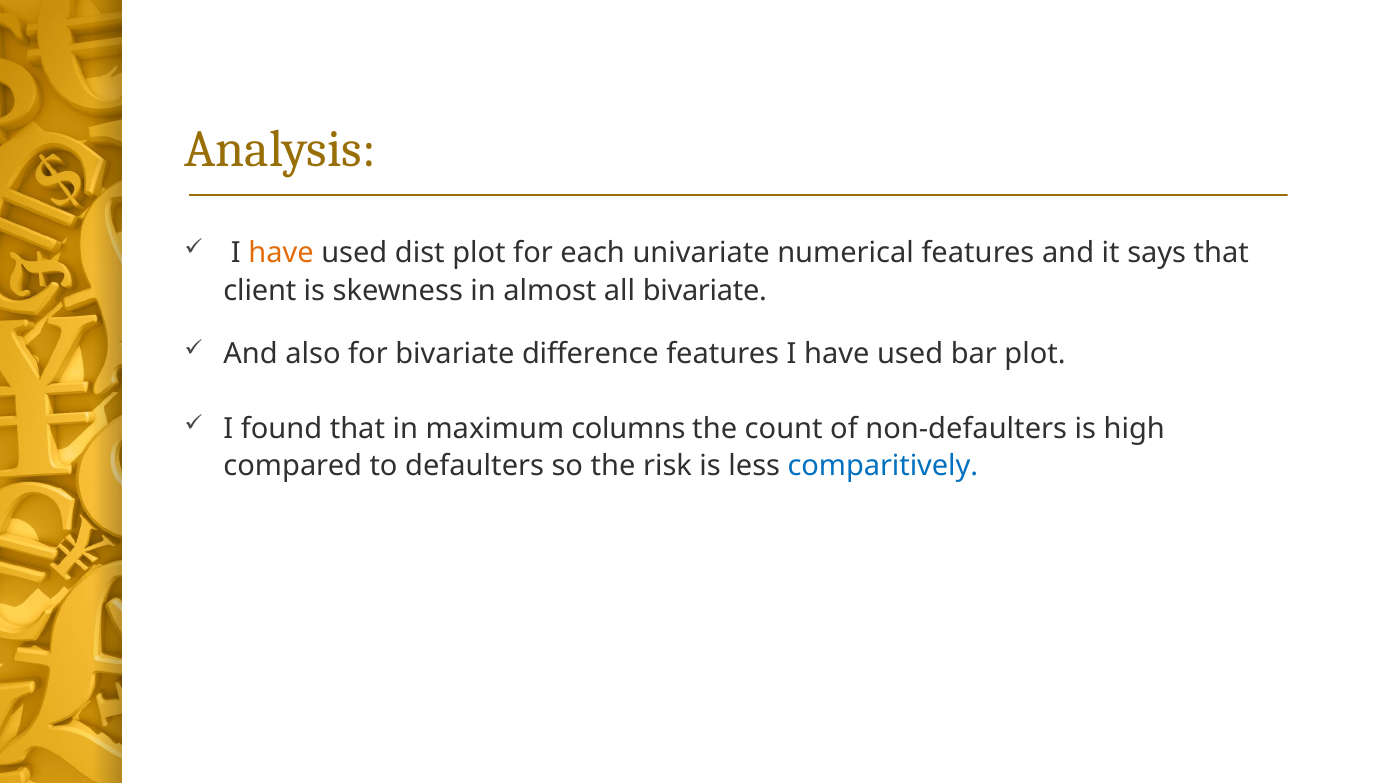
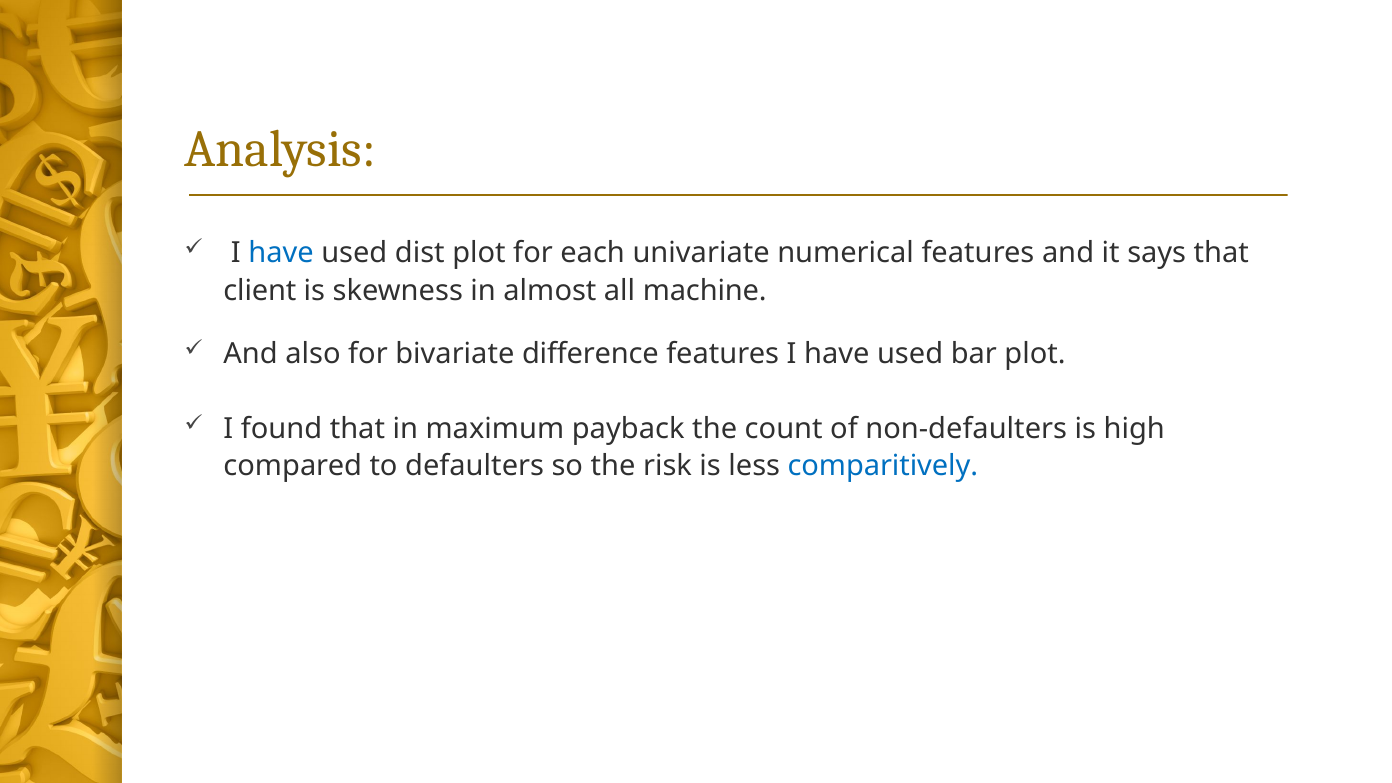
have colour: orange -> blue (281, 253)
all bivariate: bivariate -> machine (705, 291)
columns: columns -> payback (628, 429)
